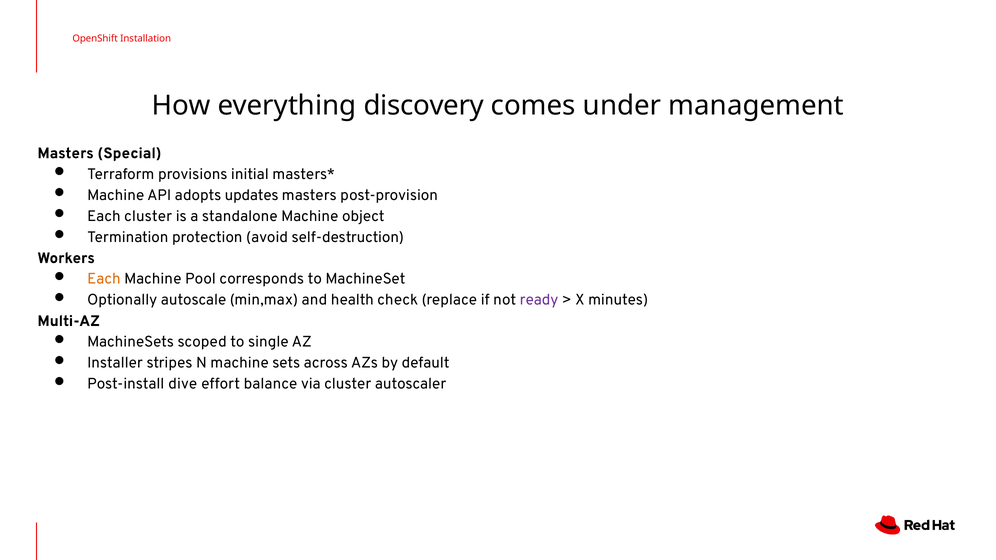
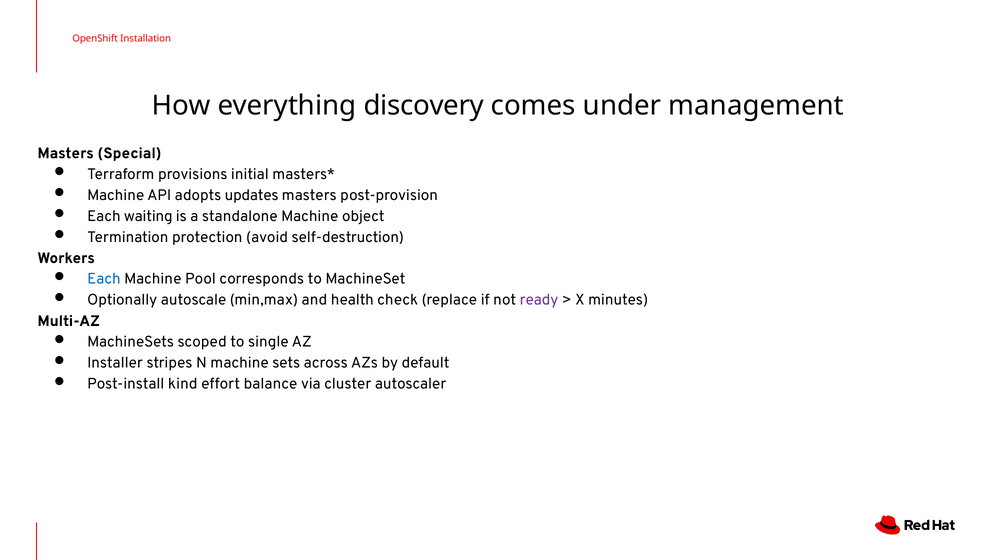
Each cluster: cluster -> waiting (148, 216)
Each colour: orange -> blue (104, 279)
dive: dive -> kind (183, 384)
